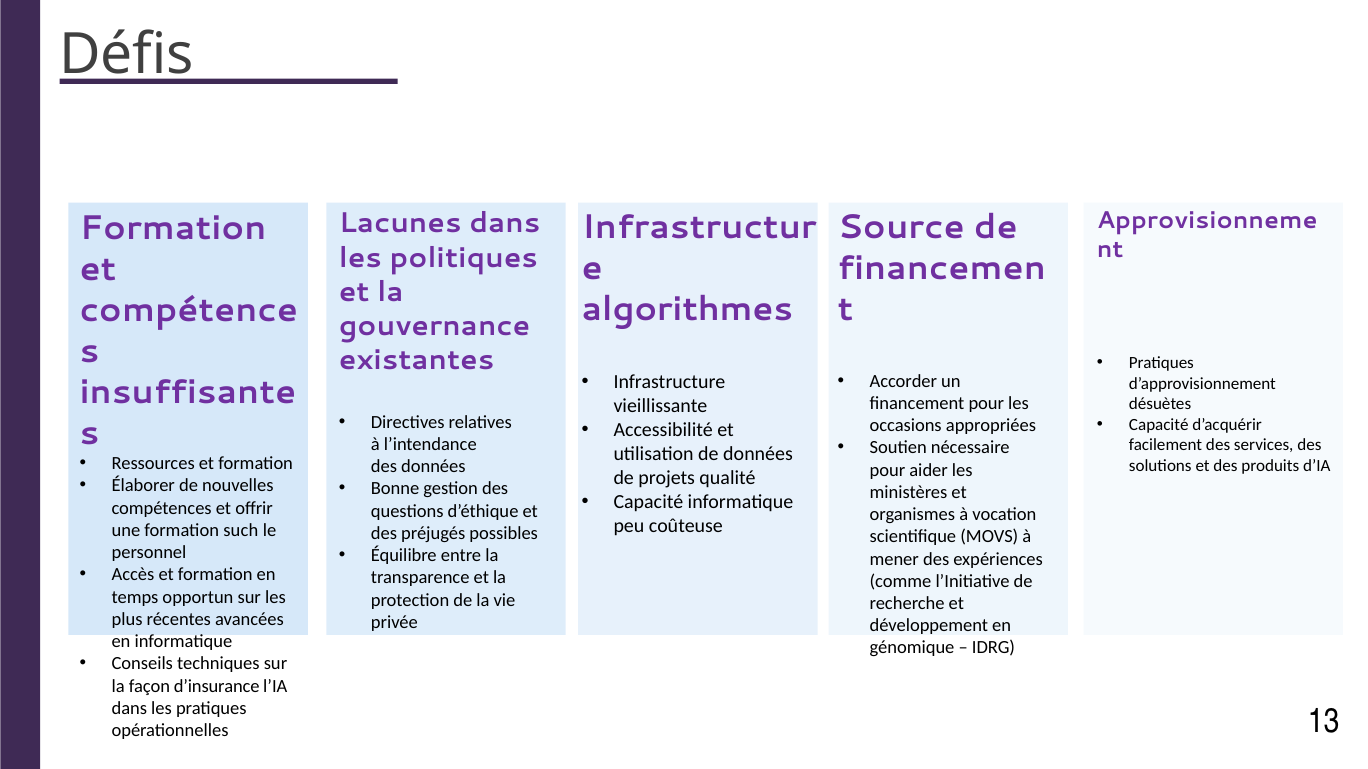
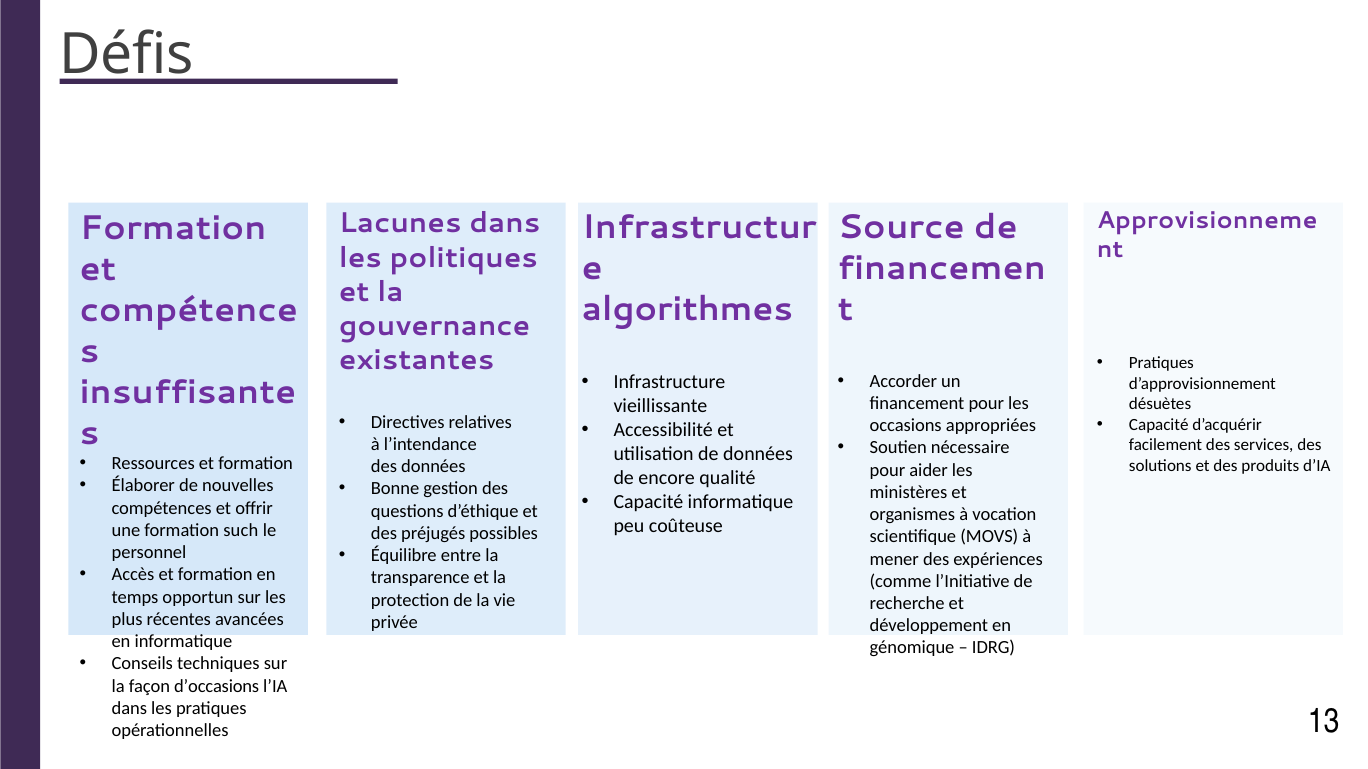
projets: projets -> encore (667, 478)
d’insurance: d’insurance -> d’occasions (217, 686)
